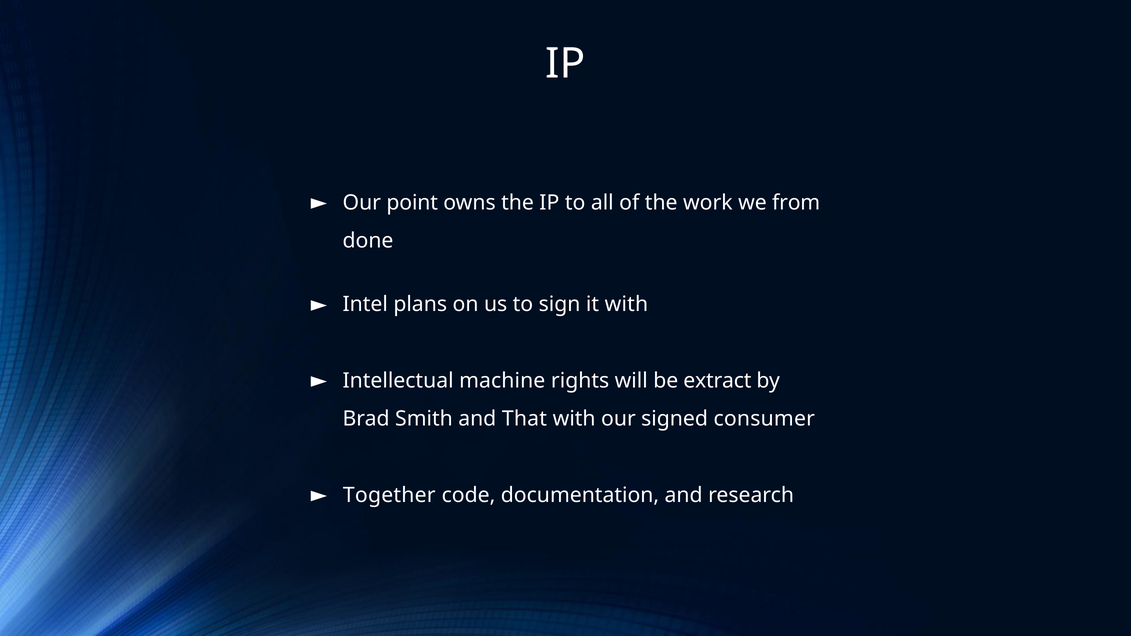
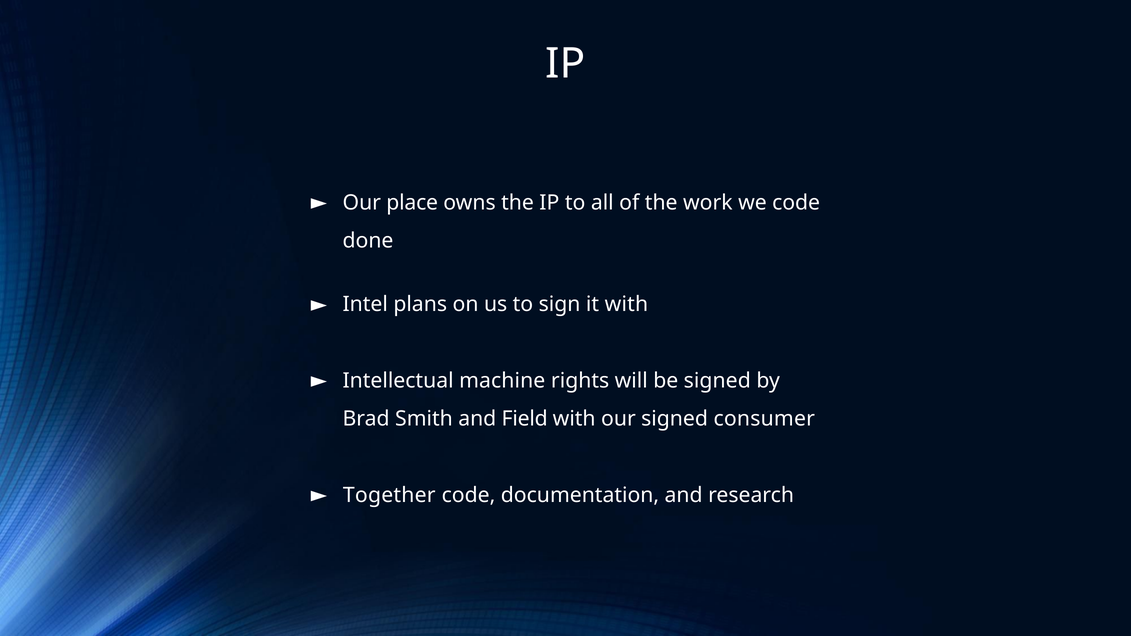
point: point -> place (412, 203)
we from: from -> code (796, 203)
be extract: extract -> signed (717, 381)
That: That -> Field (525, 419)
